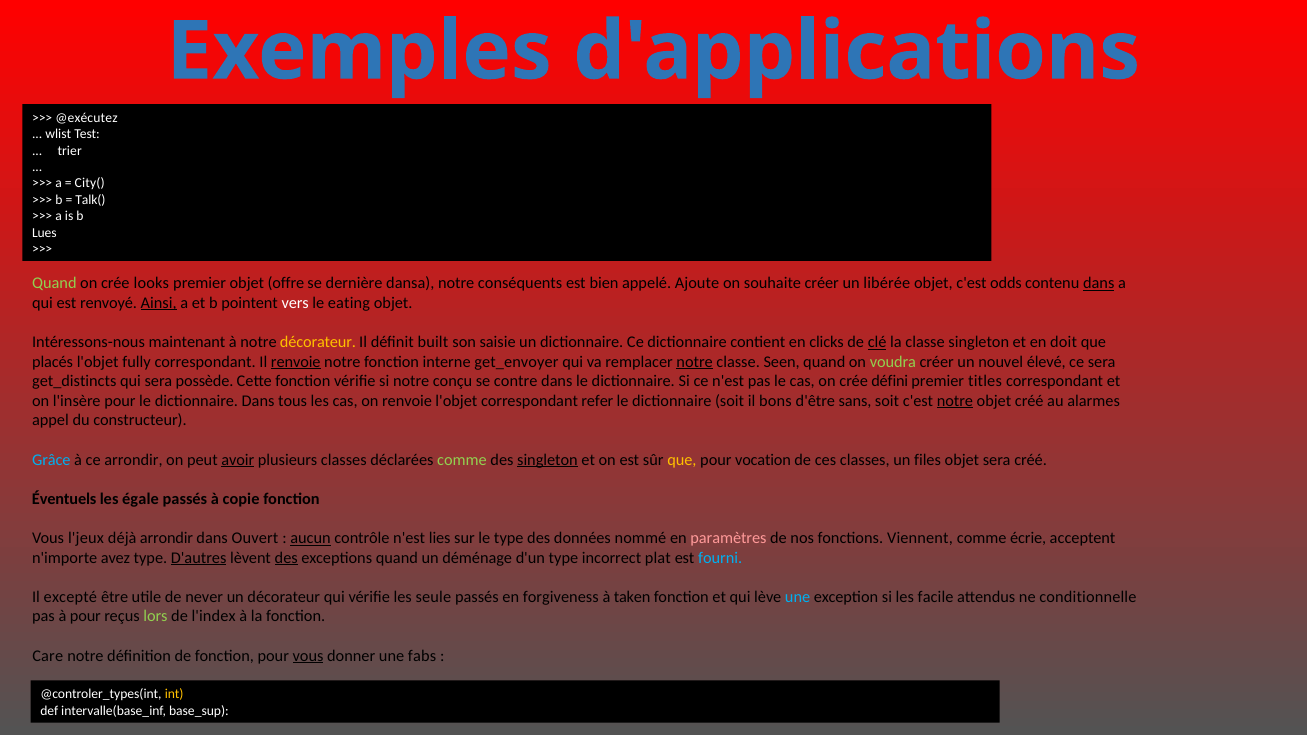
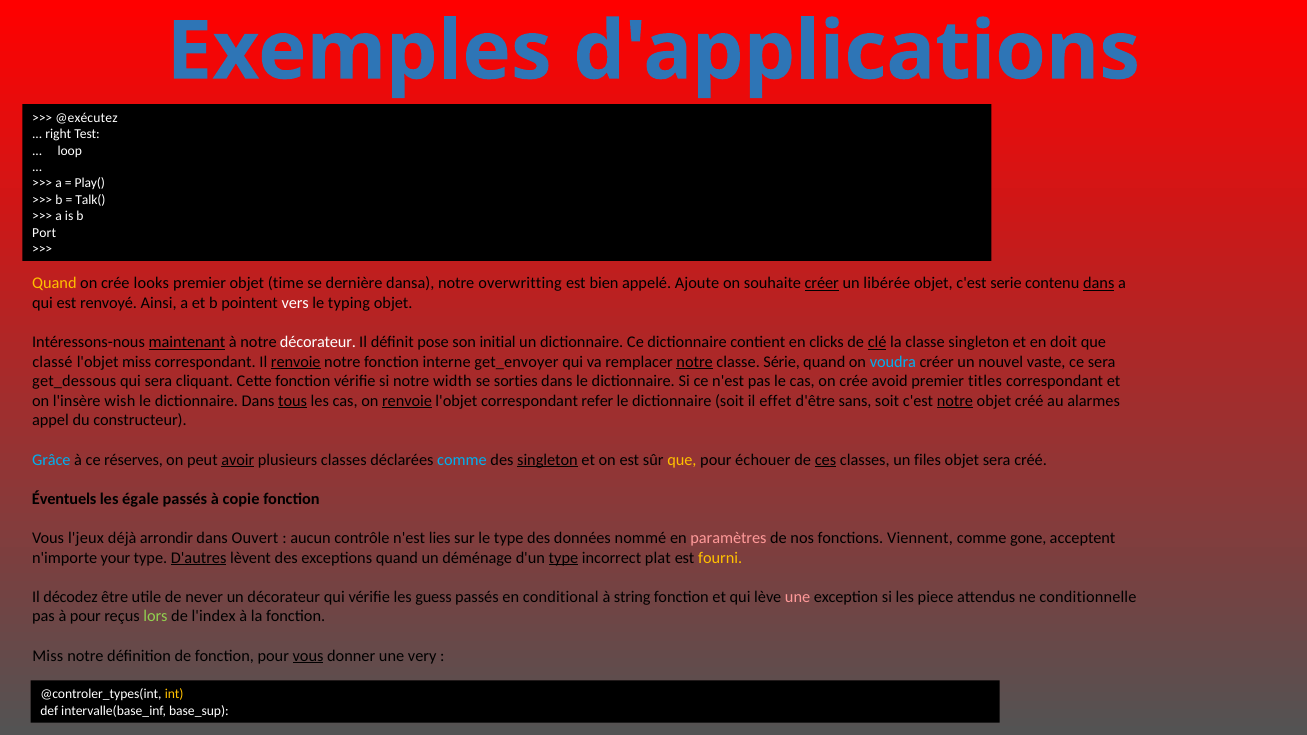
wlist: wlist -> right (58, 134)
trier: trier -> loop (70, 151)
City(: City( -> Play( (90, 184)
Lues: Lues -> Port (44, 233)
Quand colour: light green -> yellow (54, 283)
offre: offre -> time (286, 283)
conséquents: conséquents -> overwritting (520, 283)
créer underline: none -> present (822, 283)
odds: odds -> serie (1006, 283)
Ainsi underline: present -> none (159, 303)
eating: eating -> typing (349, 303)
maintenant underline: none -> present (187, 342)
décorateur colour: yellow -> white (318, 342)
built: built -> pose (433, 342)
saisie: saisie -> initial (498, 342)
placés: placés -> classé (52, 362)
l'objet fully: fully -> miss (137, 362)
Seen: Seen -> Série (782, 362)
voudra colour: light green -> light blue (893, 362)
élevé: élevé -> vaste (1046, 362)
get_distincts: get_distincts -> get_dessous (74, 381)
possède: possède -> cliquant (204, 381)
conçu: conçu -> width (452, 381)
contre: contre -> sorties (516, 381)
défini: défini -> avoid (890, 381)
l'insère pour: pour -> wish (120, 401)
tous underline: none -> present (293, 401)
renvoie underline: none -> present (407, 401)
bons: bons -> effet (775, 401)
ce arrondir: arrondir -> réserves (134, 460)
comme colour: light green -> light blue (462, 460)
vocation: vocation -> échouer (763, 460)
ces underline: none -> present (826, 460)
aucun underline: present -> none (311, 538)
écrie: écrie -> gone (1028, 538)
avez: avez -> your (116, 558)
des underline: present -> none (286, 558)
type underline: none -> present (563, 558)
fourni colour: light blue -> yellow (720, 558)
excepté: excepté -> décodez (71, 597)
seule: seule -> guess (434, 597)
forgiveness: forgiveness -> conditional (561, 597)
taken: taken -> string (632, 597)
une colour: light blue -> pink (798, 597)
facile: facile -> piece (936, 597)
Care: Care -> Miss (48, 656)
fabs: fabs -> very (422, 656)
